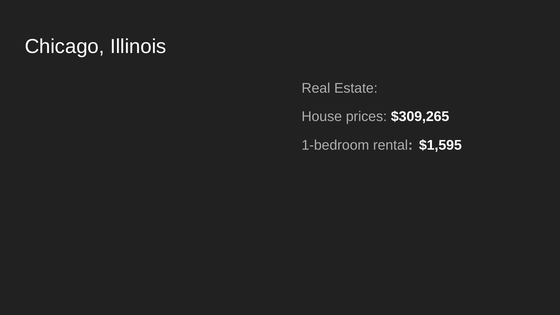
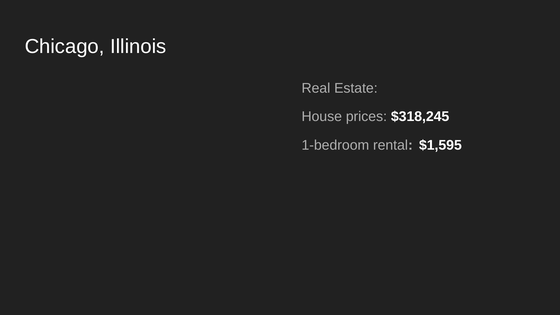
$309,265: $309,265 -> $318,245 (420, 117)
